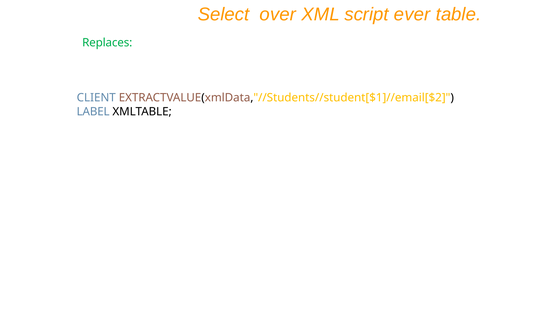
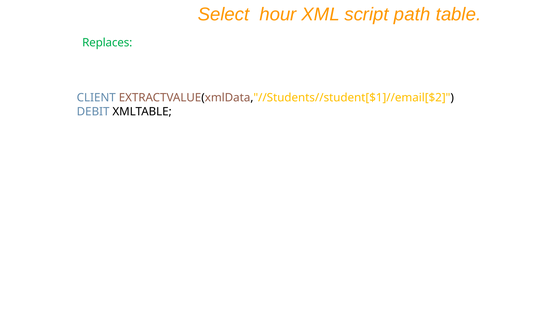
over: over -> hour (278, 14)
ever: ever -> path (412, 14)
LABEL: LABEL -> DEBIT (93, 112)
